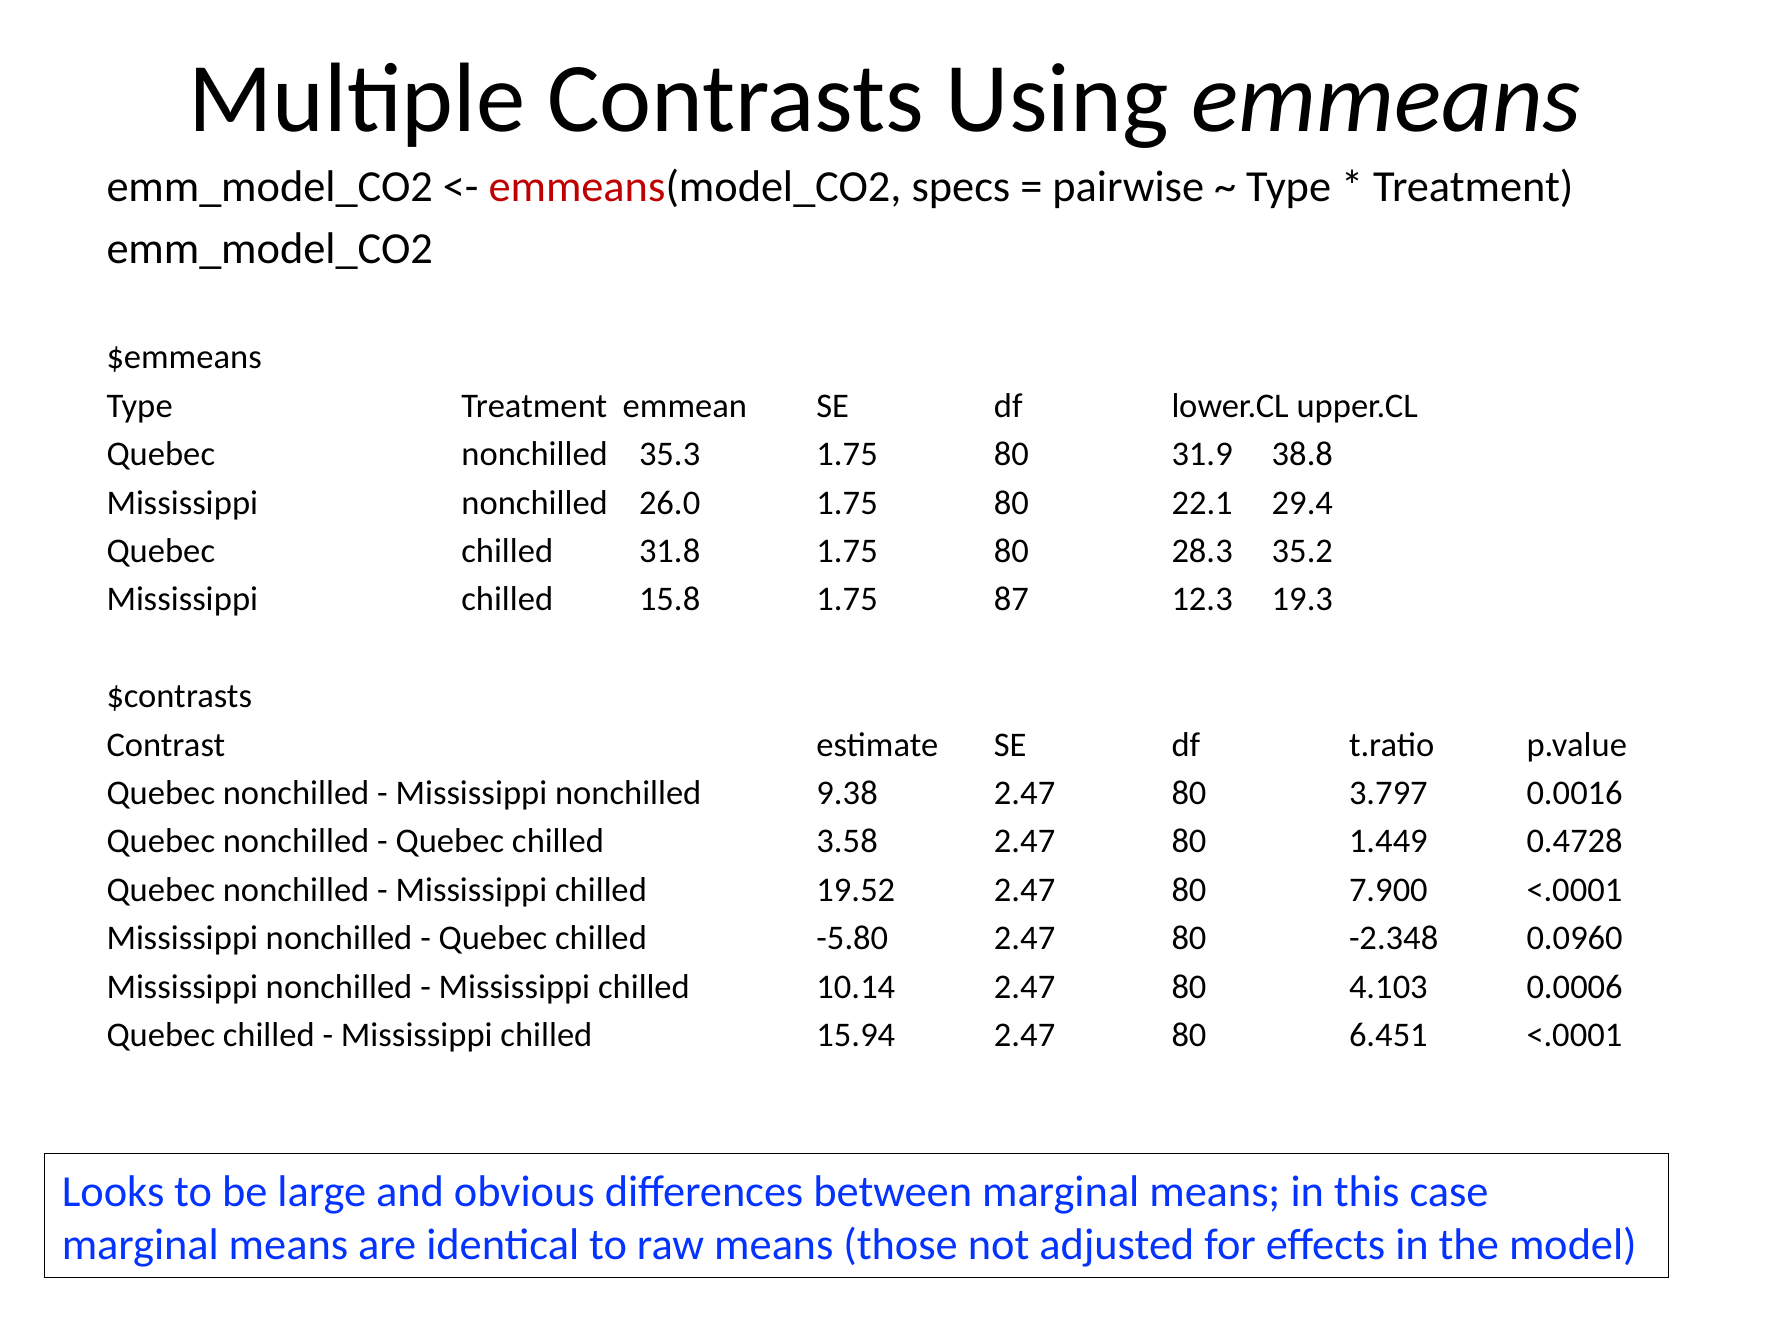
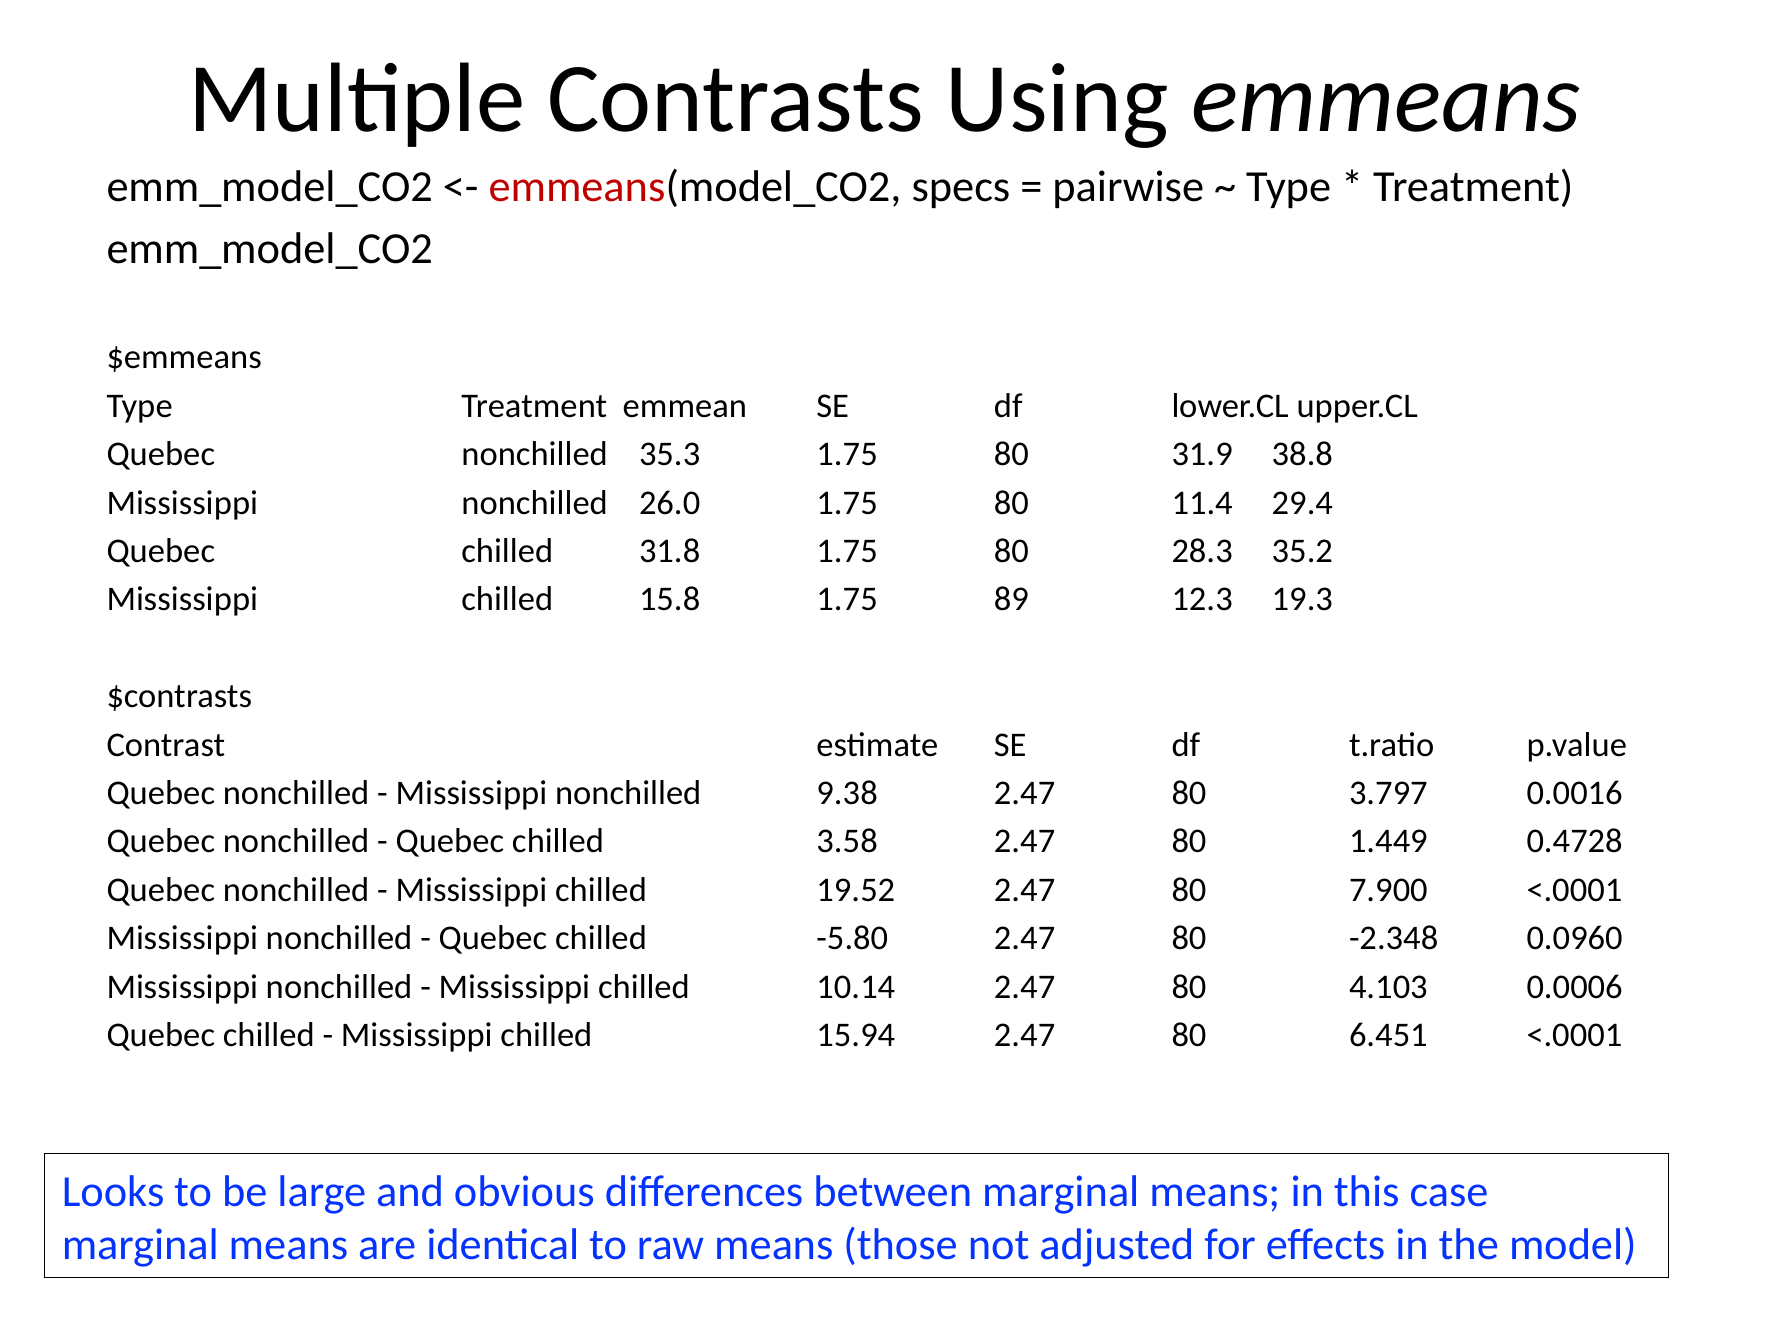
22.1: 22.1 -> 11.4 (1202, 503)
87: 87 -> 89 (1011, 600)
